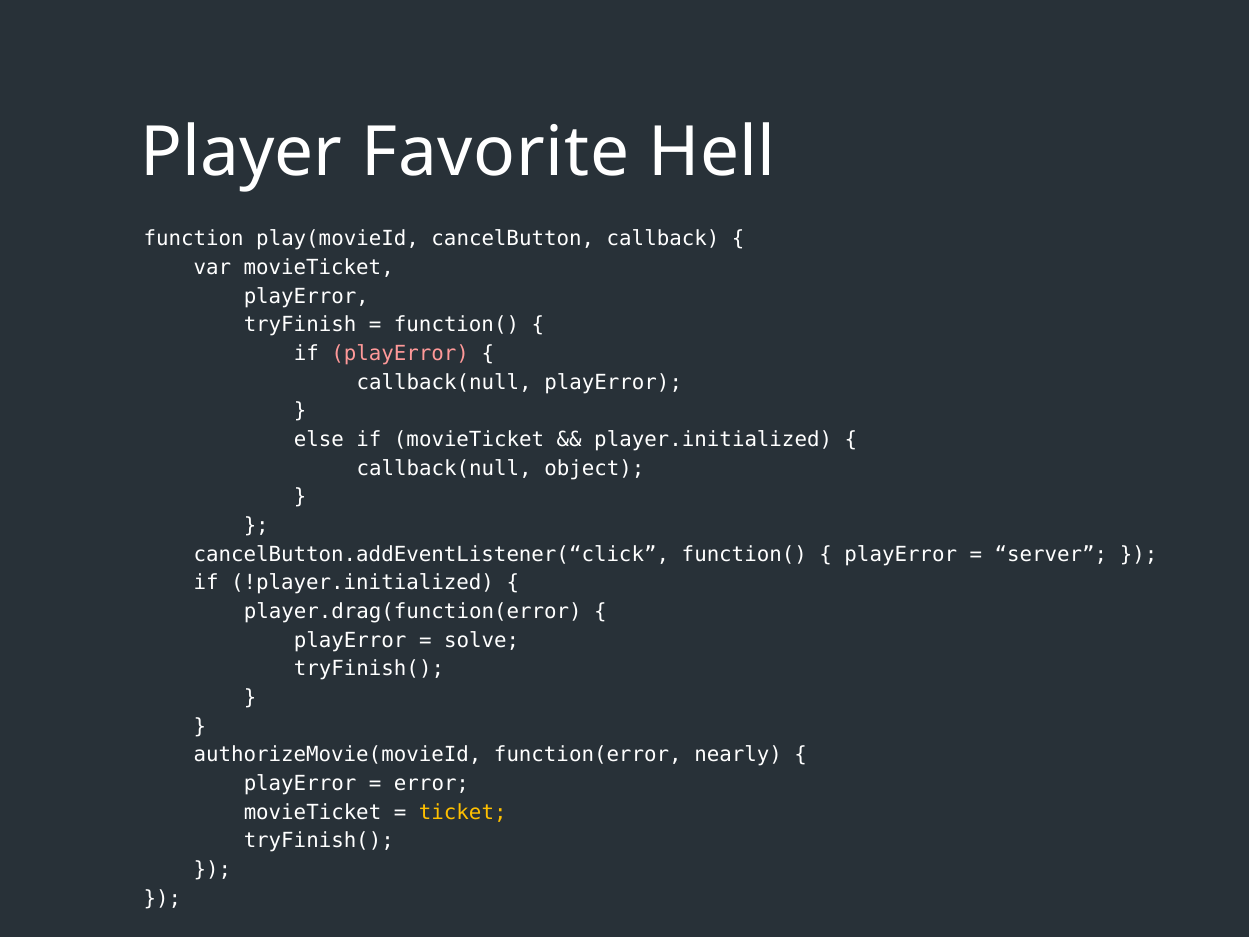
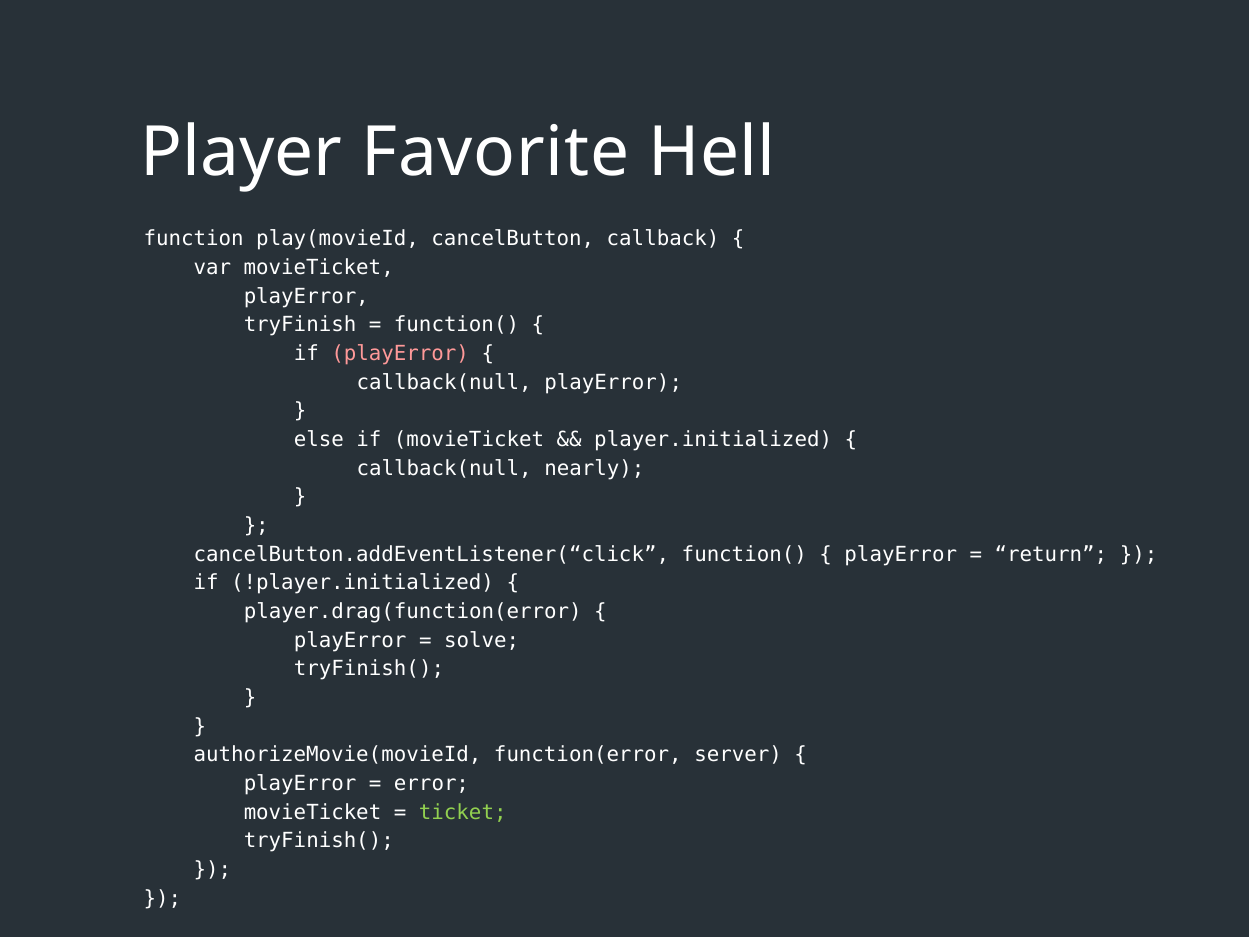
object: object -> nearly (594, 468)
server: server -> return (1051, 554)
nearly: nearly -> server (738, 755)
ticket colour: yellow -> light green (463, 812)
